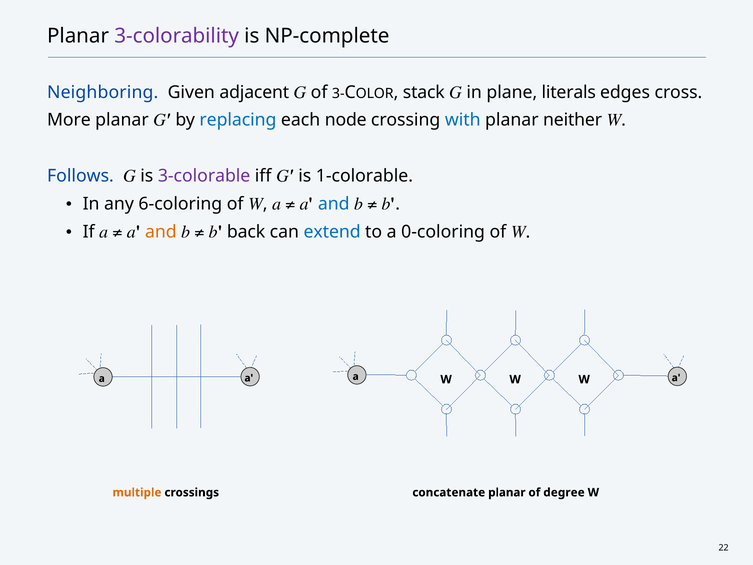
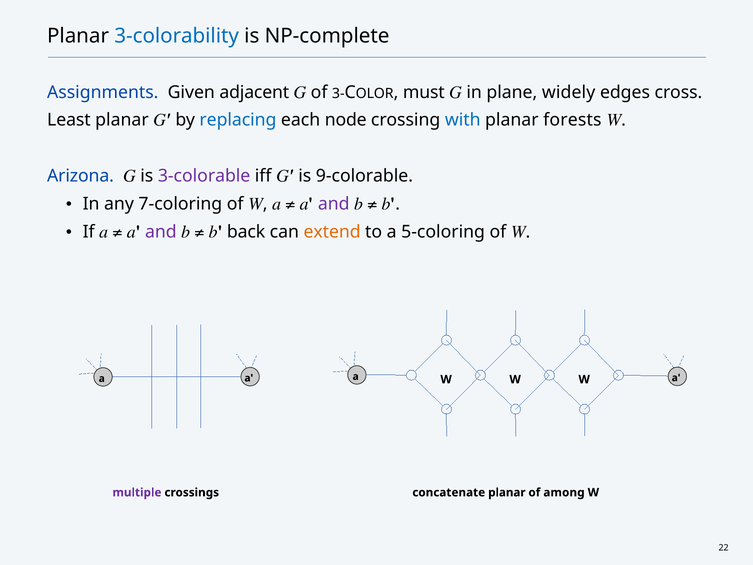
3-colorability colour: purple -> blue (177, 36)
Neighboring: Neighboring -> Assignments (103, 92)
stack: stack -> must (424, 92)
literals: literals -> widely (569, 92)
More: More -> Least (69, 120)
neither: neither -> forests (572, 120)
Follows: Follows -> Arizona (81, 176)
1-colorable: 1-colorable -> 9-colorable (364, 176)
6-coloring: 6-coloring -> 7-coloring (180, 204)
and colour: blue -> purple (334, 204)
and colour: orange -> purple (161, 232)
extend colour: blue -> orange (332, 232)
0-coloring: 0-coloring -> 5-coloring (443, 232)
multiple colour: orange -> purple (137, 492)
degree: degree -> among (564, 492)
